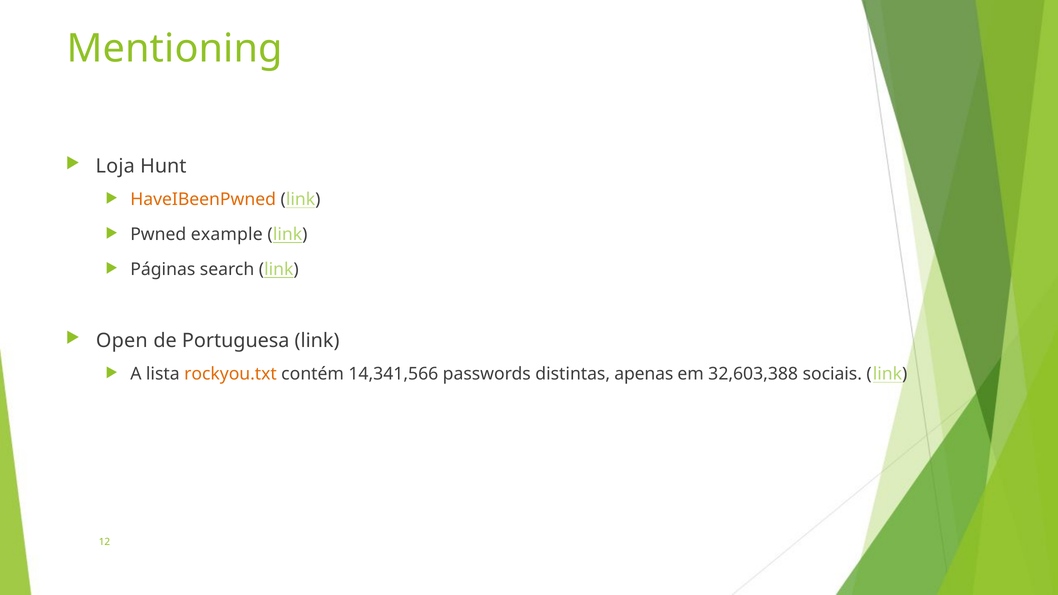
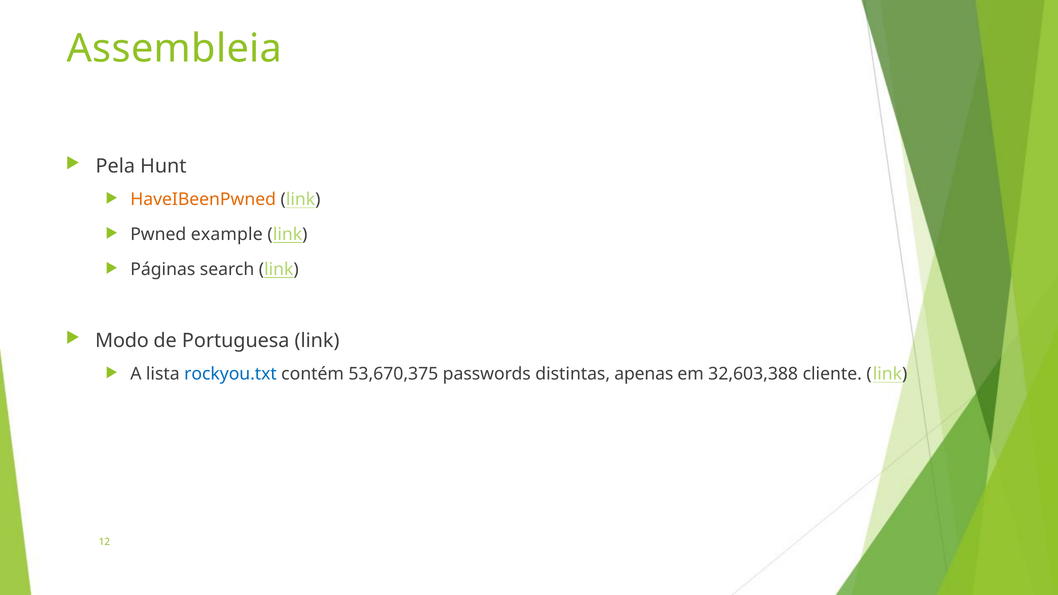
Mentioning: Mentioning -> Assembleia (174, 49)
Loja: Loja -> Pela (115, 166)
Open: Open -> Modo (122, 341)
rockyou.txt colour: orange -> blue (231, 374)
14,341,566: 14,341,566 -> 53,670,375 (393, 374)
sociais: sociais -> cliente (832, 374)
